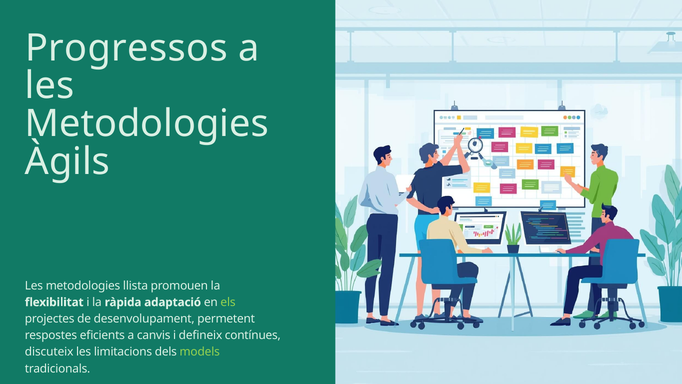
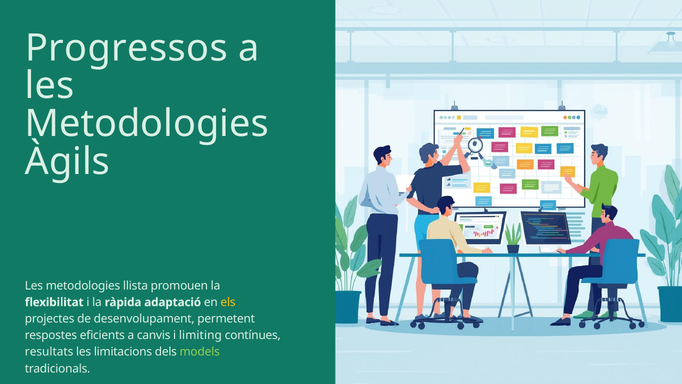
els colour: light green -> yellow (228, 302)
defineix: defineix -> limiting (200, 335)
discuteix: discuteix -> resultats (49, 352)
